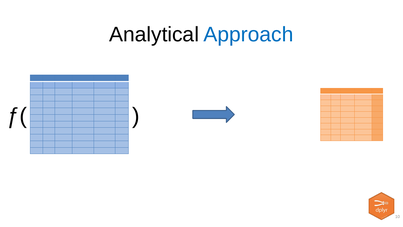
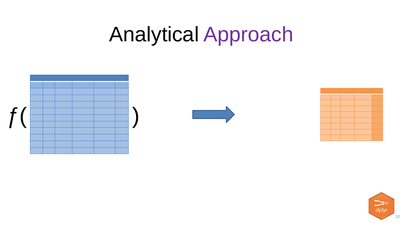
Approach colour: blue -> purple (249, 34)
